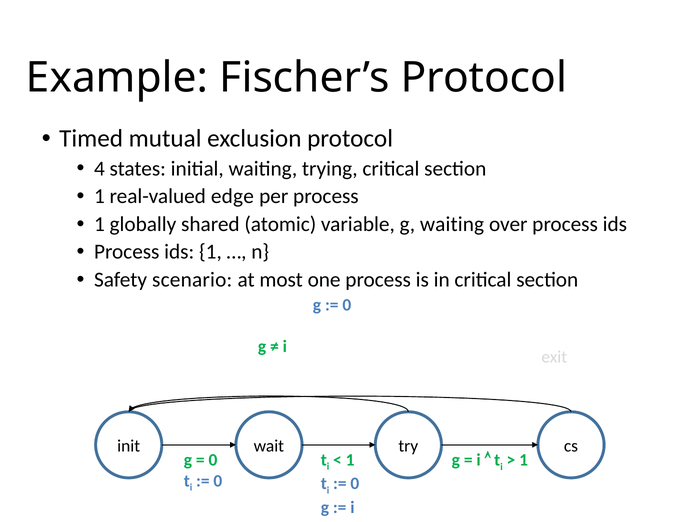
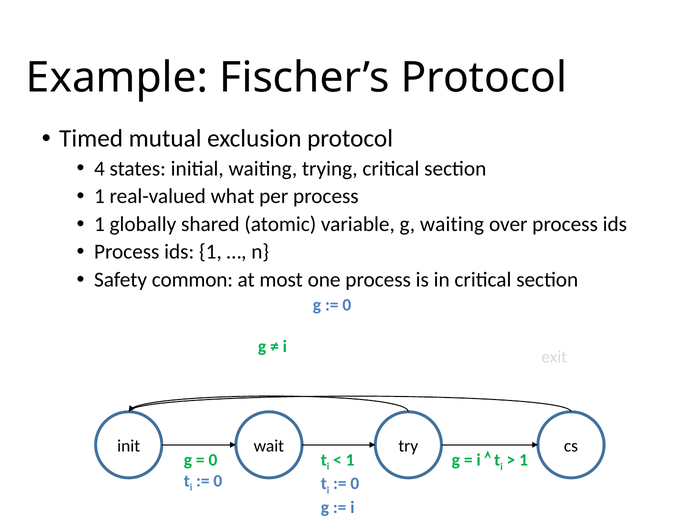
edge: edge -> what (233, 197)
scenario: scenario -> common (192, 280)
